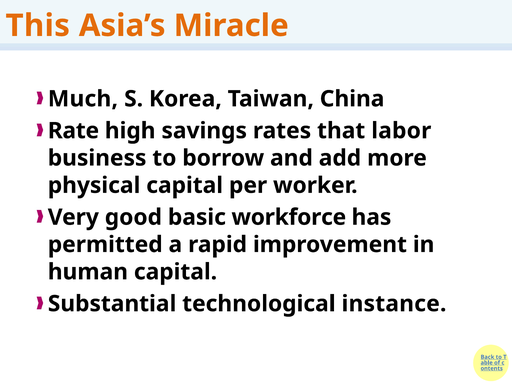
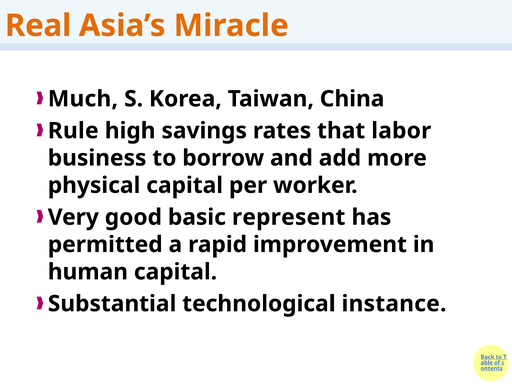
This: This -> Real (38, 26)
Rate: Rate -> Rule (73, 131)
workforce: workforce -> represent (289, 217)
